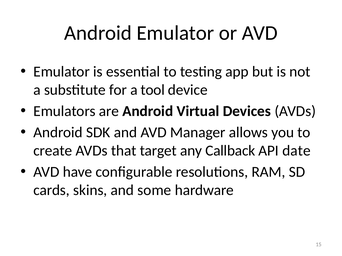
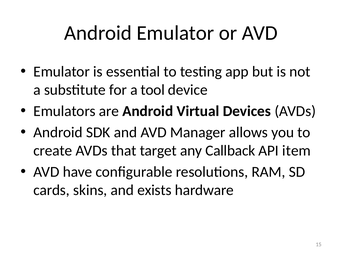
date: date -> item (297, 151)
some: some -> exists (154, 190)
